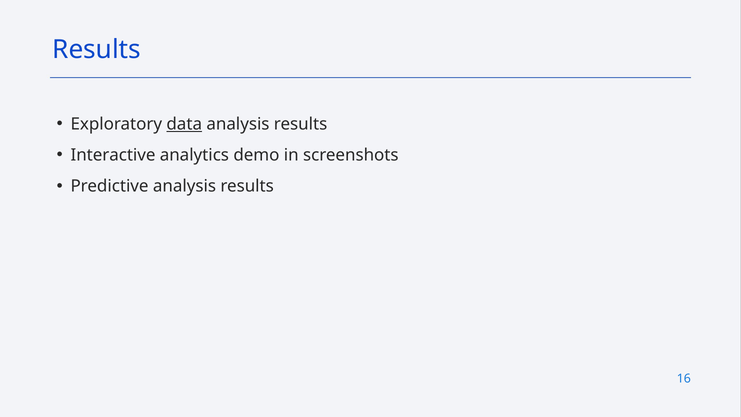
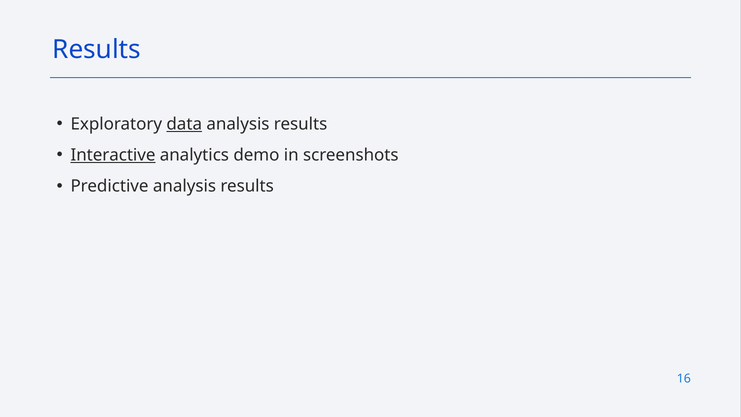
Interactive underline: none -> present (113, 155)
